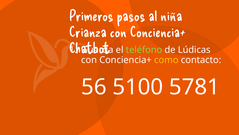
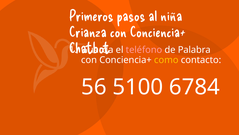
teléfono colour: light green -> pink (144, 50)
Lúdicas: Lúdicas -> Palabra (194, 50)
5781: 5781 -> 6784 (194, 87)
